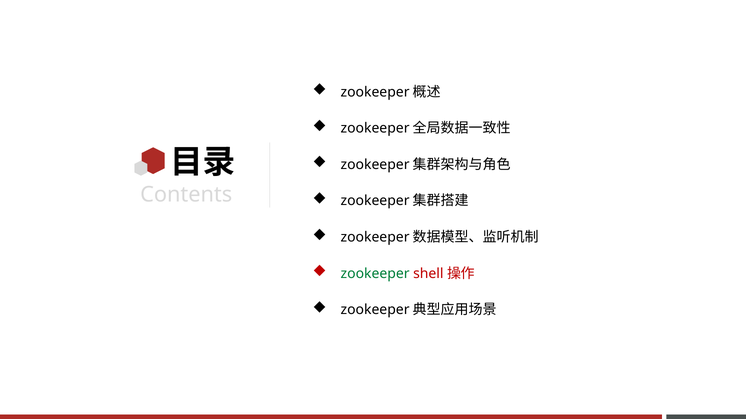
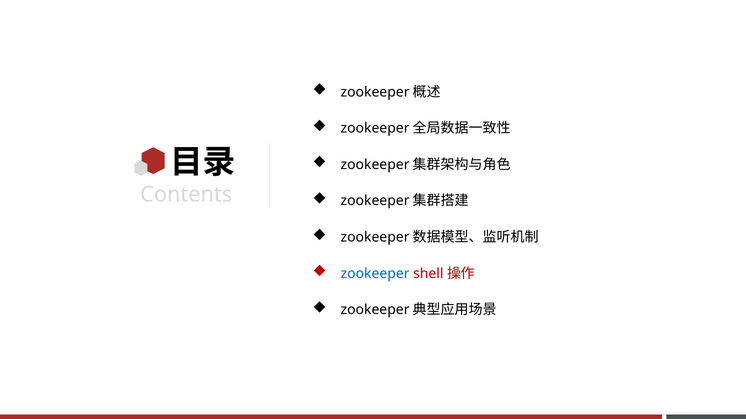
zookeeper colour: green -> blue (375, 274)
